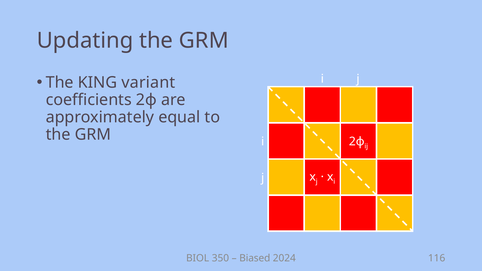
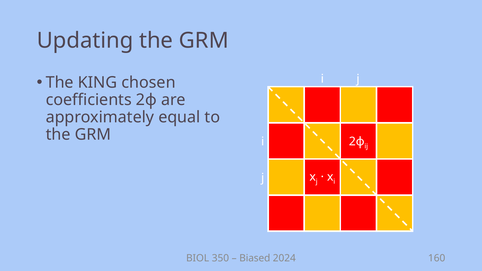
variant: variant -> chosen (148, 83)
116: 116 -> 160 (437, 258)
